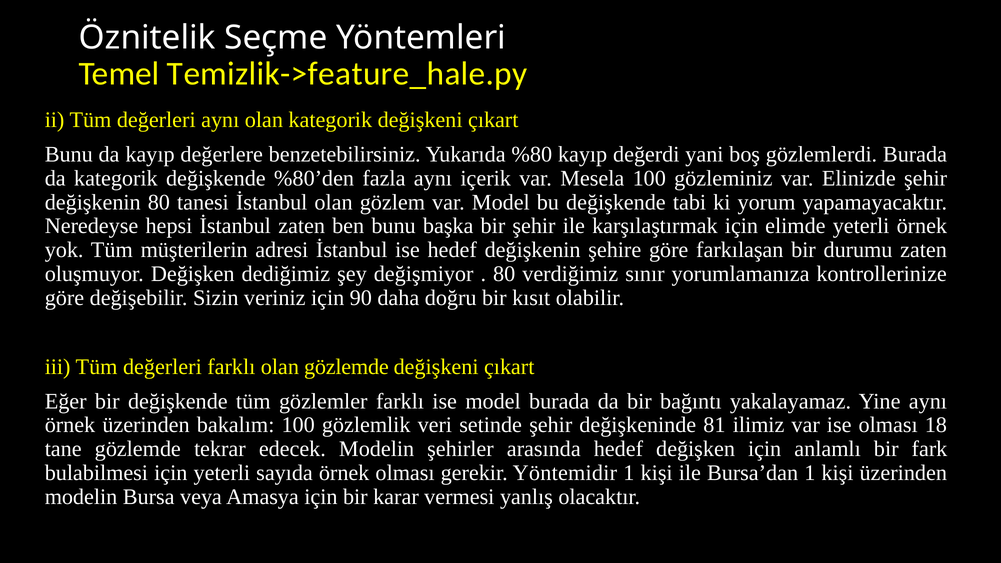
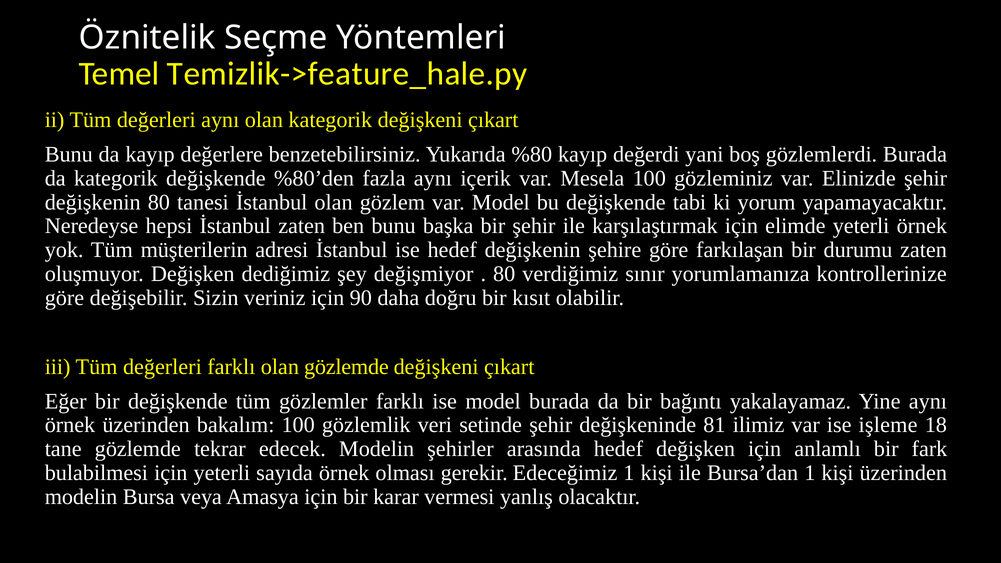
ise olması: olması -> işleme (888, 425)
Yöntemidir: Yöntemidir -> Edeceğimiz (565, 473)
